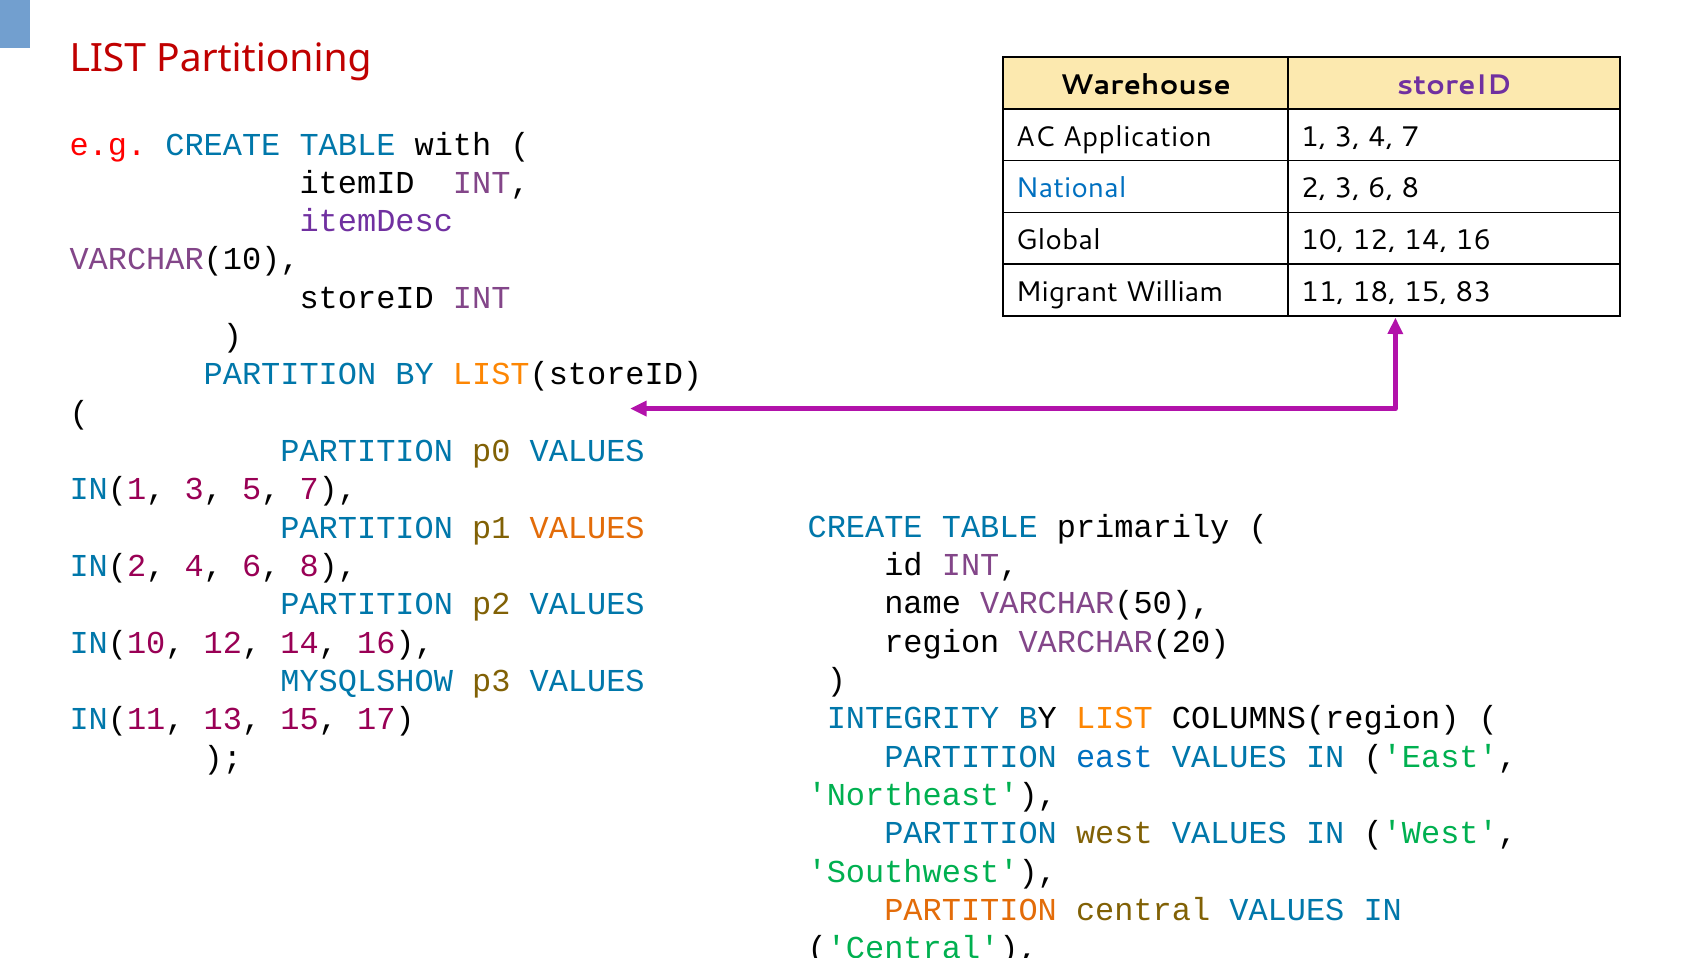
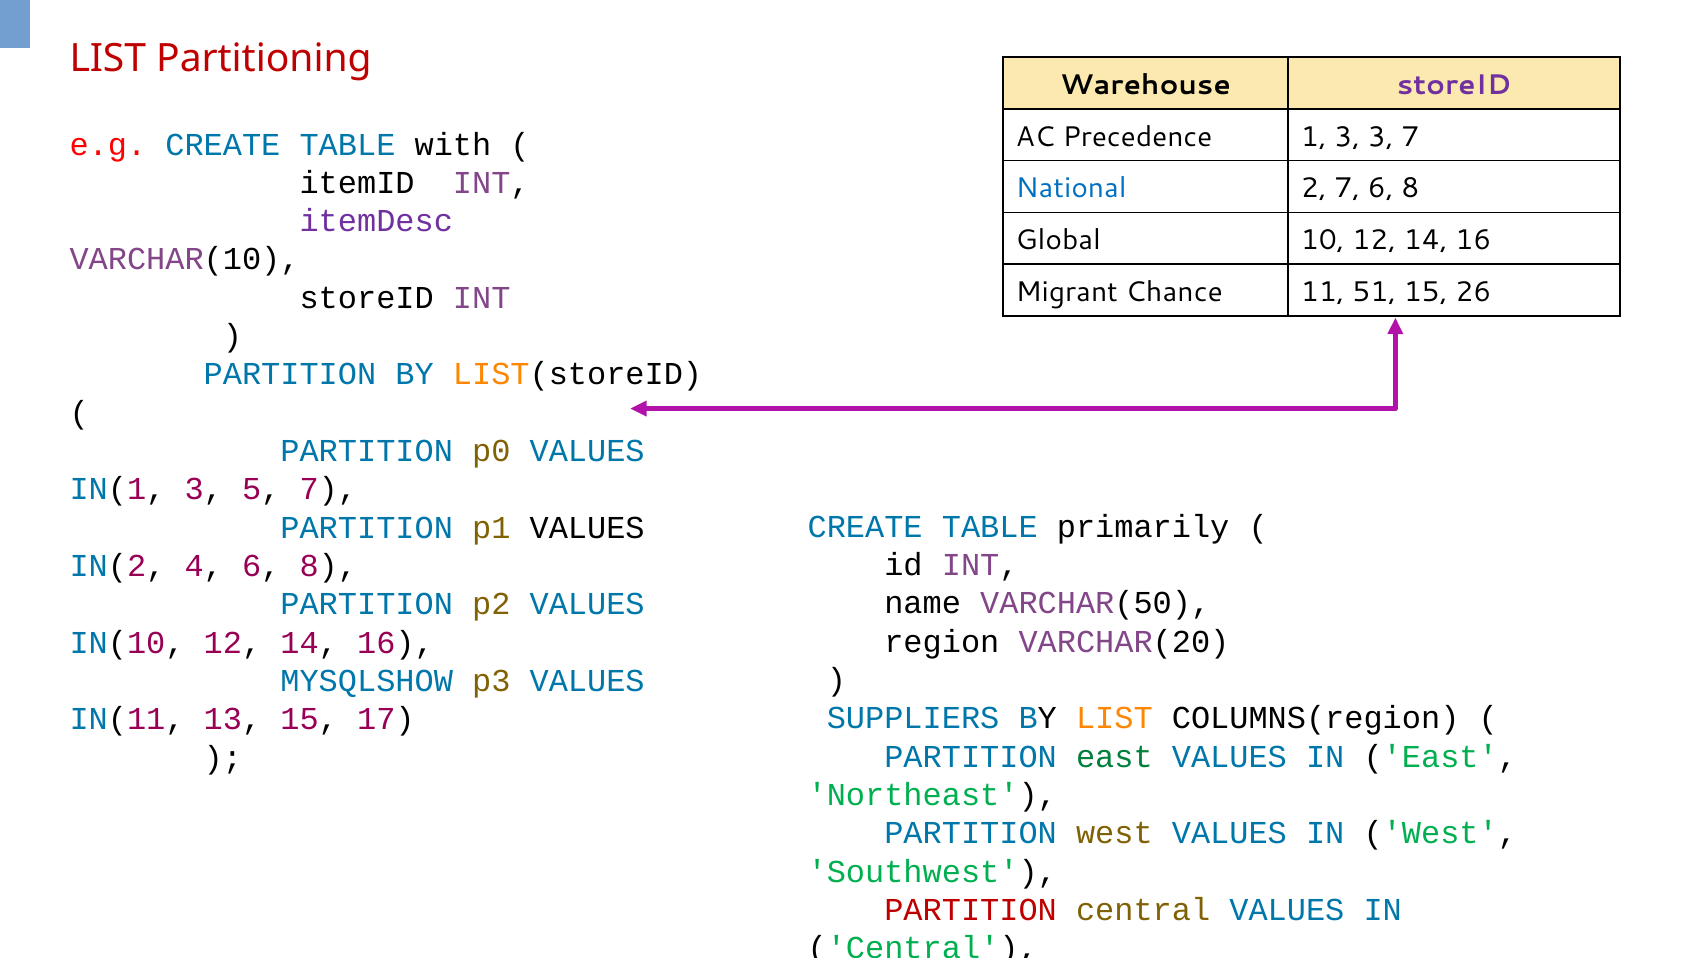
Application: Application -> Precedence (1137, 137)
3 4: 4 -> 3 (1381, 137)
2 3: 3 -> 7 (1347, 189)
William: William -> Chance (1174, 292)
18: 18 -> 51 (1374, 292)
83: 83 -> 26 (1473, 292)
VALUES colour: orange -> black (587, 528)
INTEGRITY: INTEGRITY -> SUPPLIERS (913, 719)
east colour: blue -> green (1114, 757)
PARTITION colour: orange -> red (971, 910)
